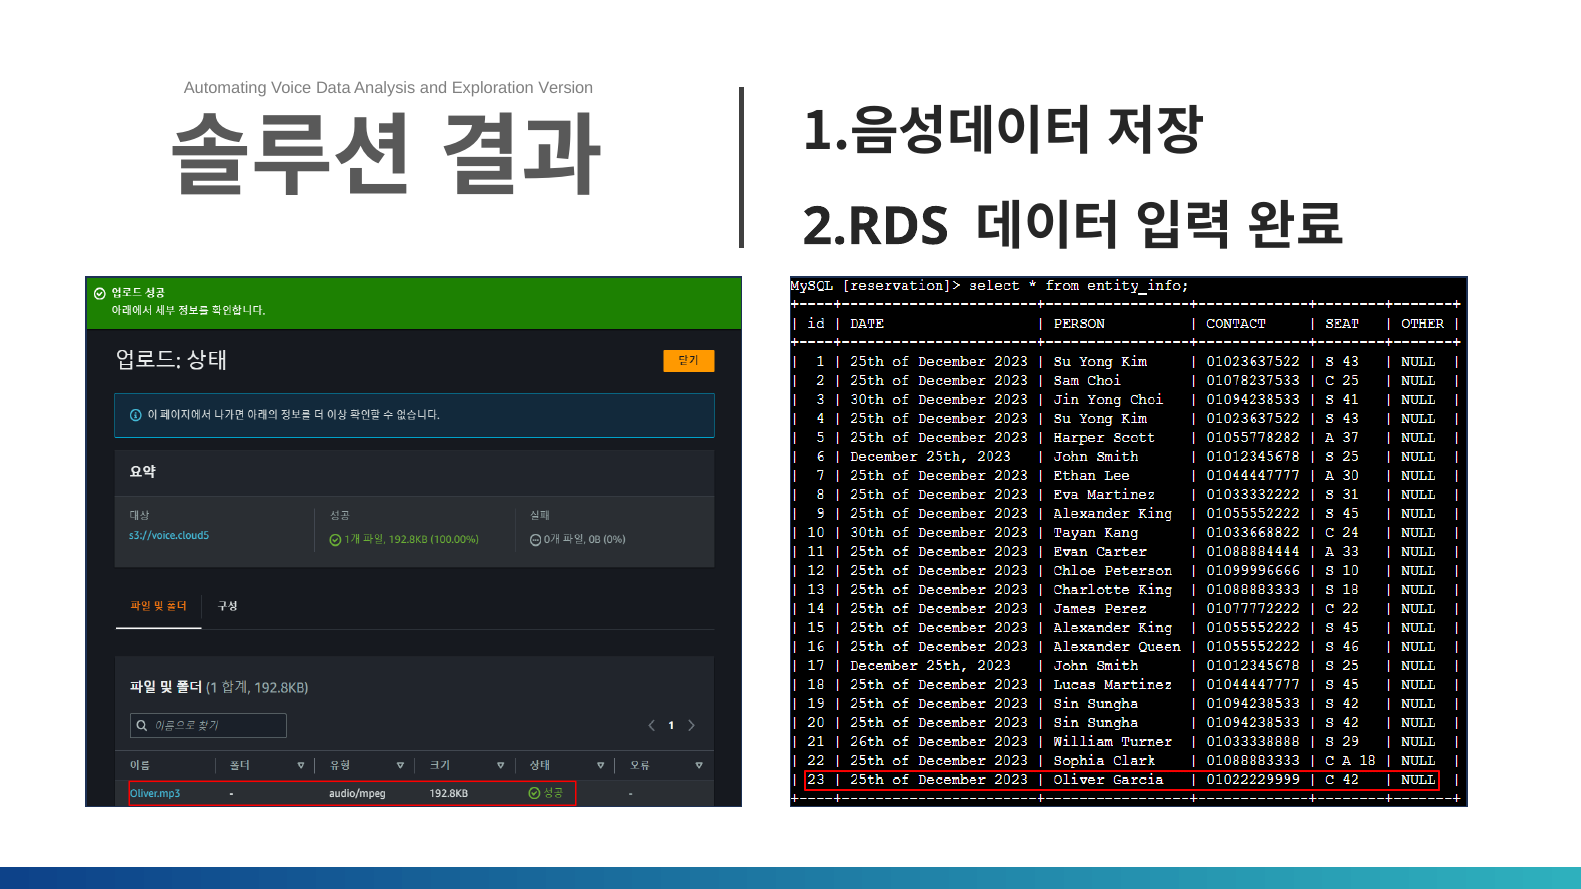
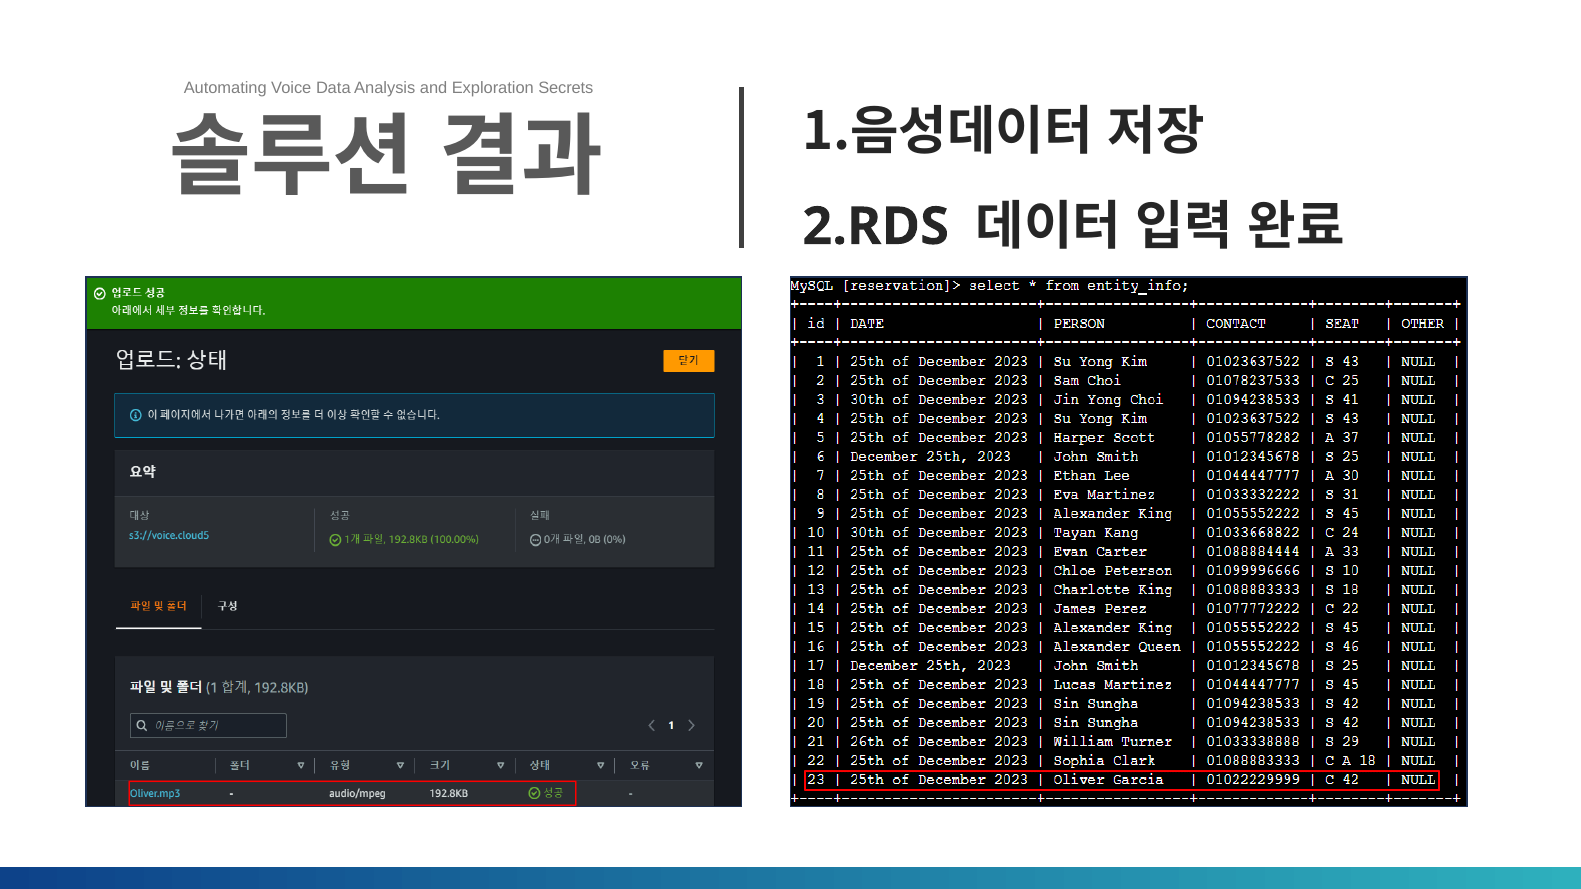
Version: Version -> Secrets (566, 88)
